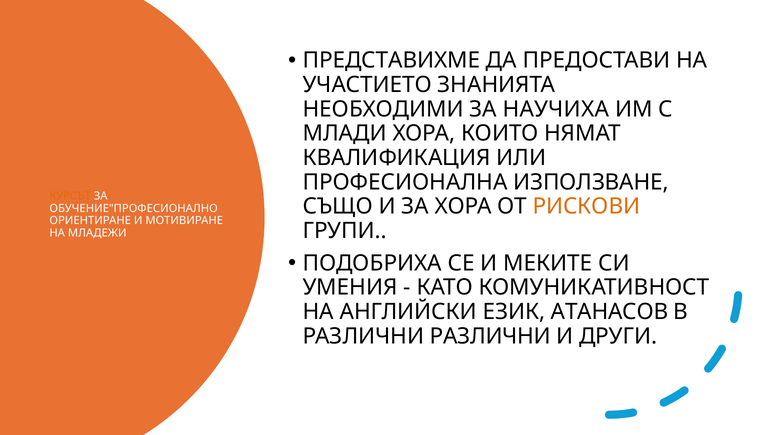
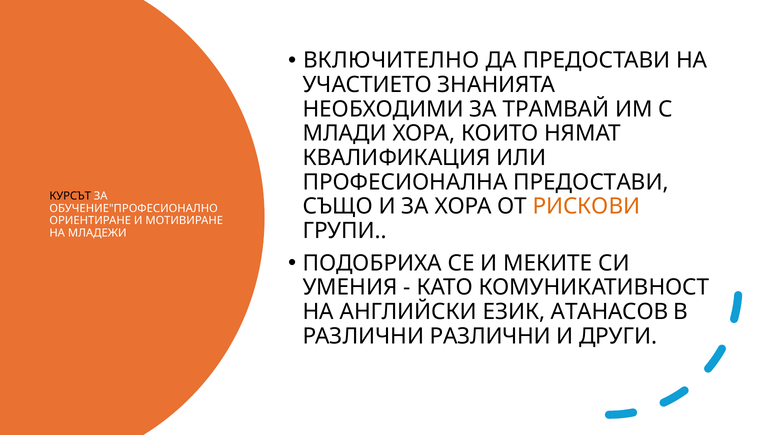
ПРЕДСТАВИХМЕ: ПРЕДСТАВИХМЕ -> ВКЛЮЧИТЕЛНО (391, 61)
НАУЧИХА: НАУЧИХА -> ТРАМВАЙ (556, 109)
ПРОФЕСИОНАЛНА ИЗПОЛЗВАНЕ: ИЗПОЛЗВАНЕ -> ПРЕДОСТАВИ (591, 182)
КУРСЪТ colour: orange -> black (70, 196)
